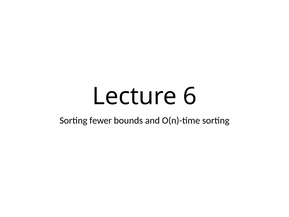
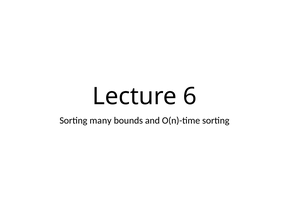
fewer: fewer -> many (101, 120)
